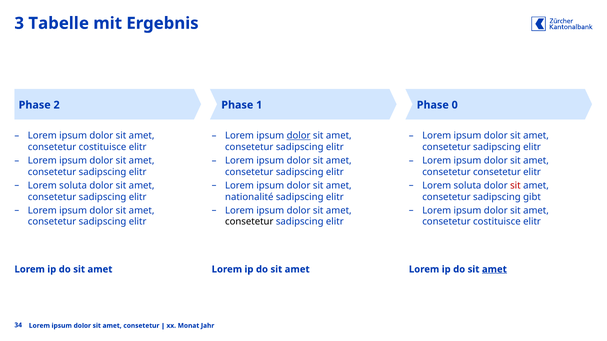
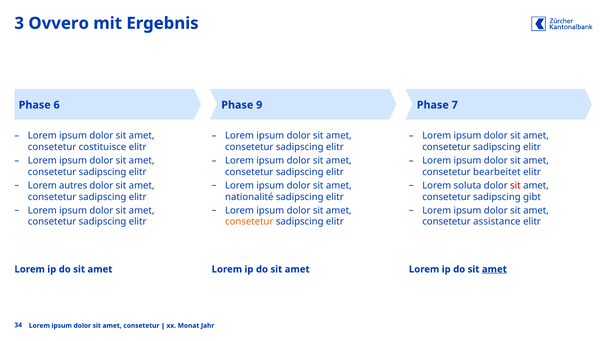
Tabelle: Tabelle -> Ovvero (59, 23)
2: 2 -> 6 (57, 105)
1: 1 -> 9 (259, 105)
0: 0 -> 7 (455, 105)
dolor underline: present -> none (299, 136)
consetetur consetetur: consetetur -> bearbeitet (497, 172)
soluta: soluta -> autres (73, 186)
consetetur colour: black -> orange (249, 222)
costituisce: costituisce -> assistance (497, 222)
